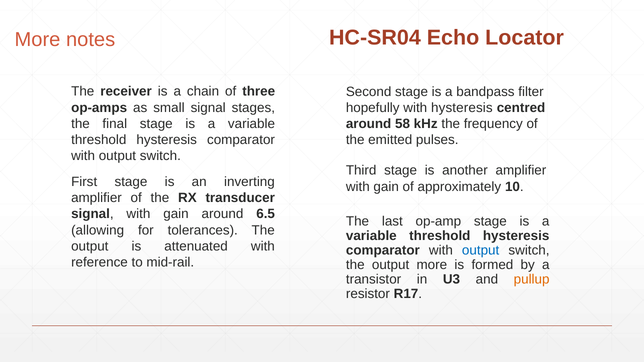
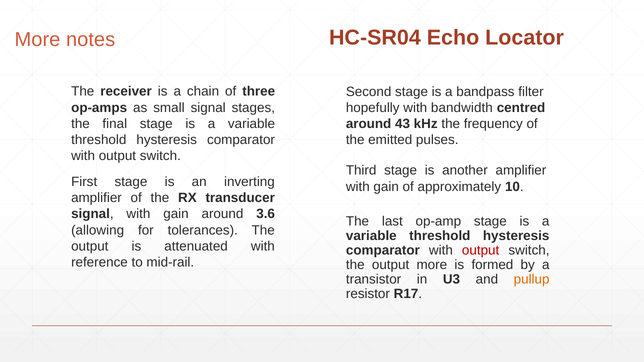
with hysteresis: hysteresis -> bandwidth (462, 108)
58: 58 -> 43 (403, 124)
6.5: 6.5 -> 3.6 (266, 214)
output colour: blue -> red (481, 251)
